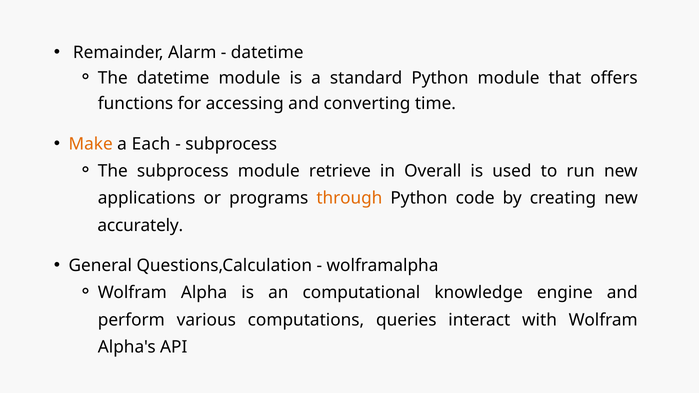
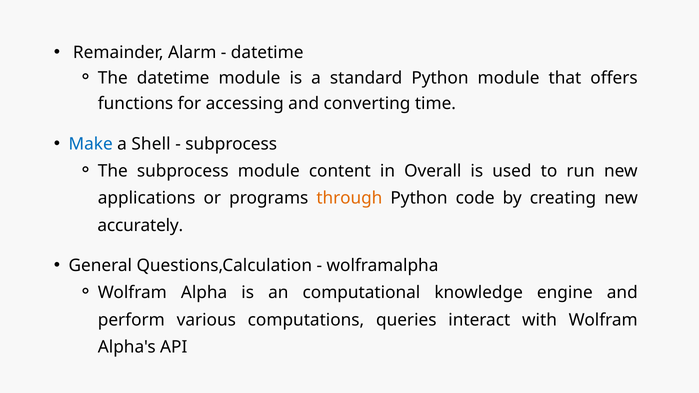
Make colour: orange -> blue (91, 144)
Each: Each -> Shell (151, 144)
retrieve: retrieve -> content (340, 171)
